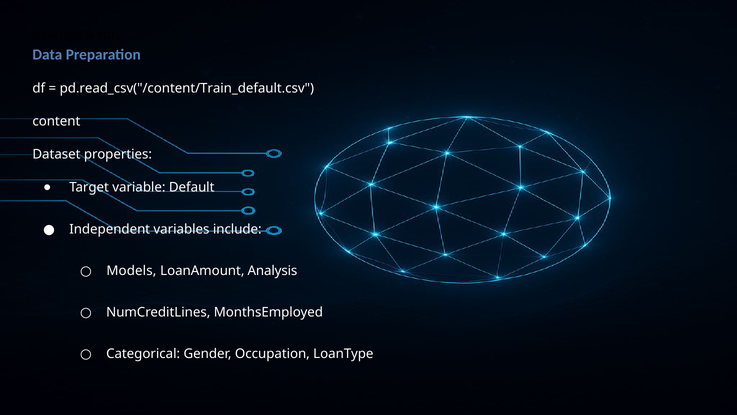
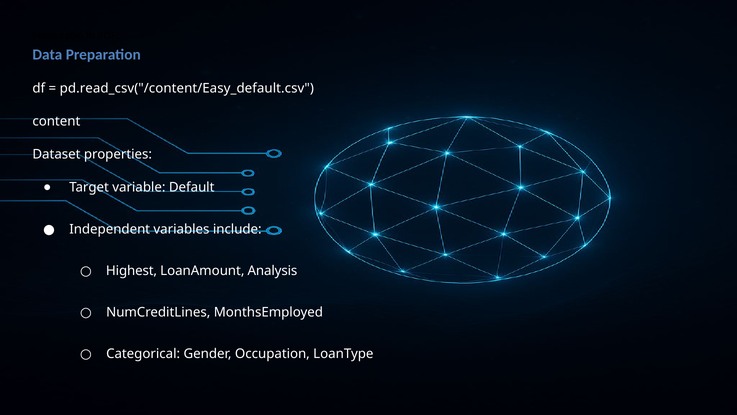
pd.read_csv("/content/Train_default.csv: pd.read_csv("/content/Train_default.csv -> pd.read_csv("/content/Easy_default.csv (187, 88)
Models: Models -> Highest (132, 270)
